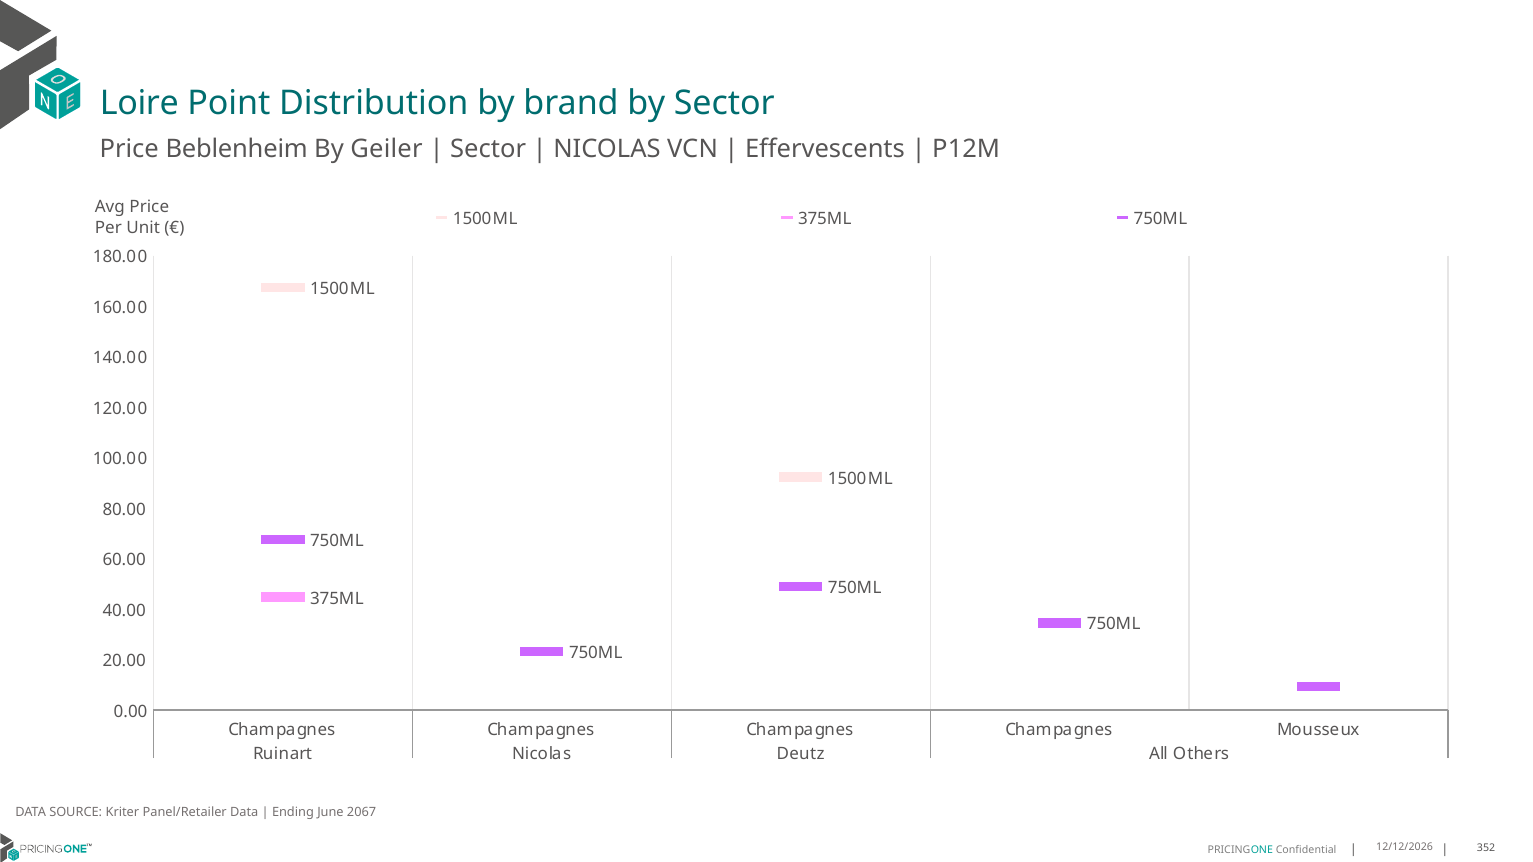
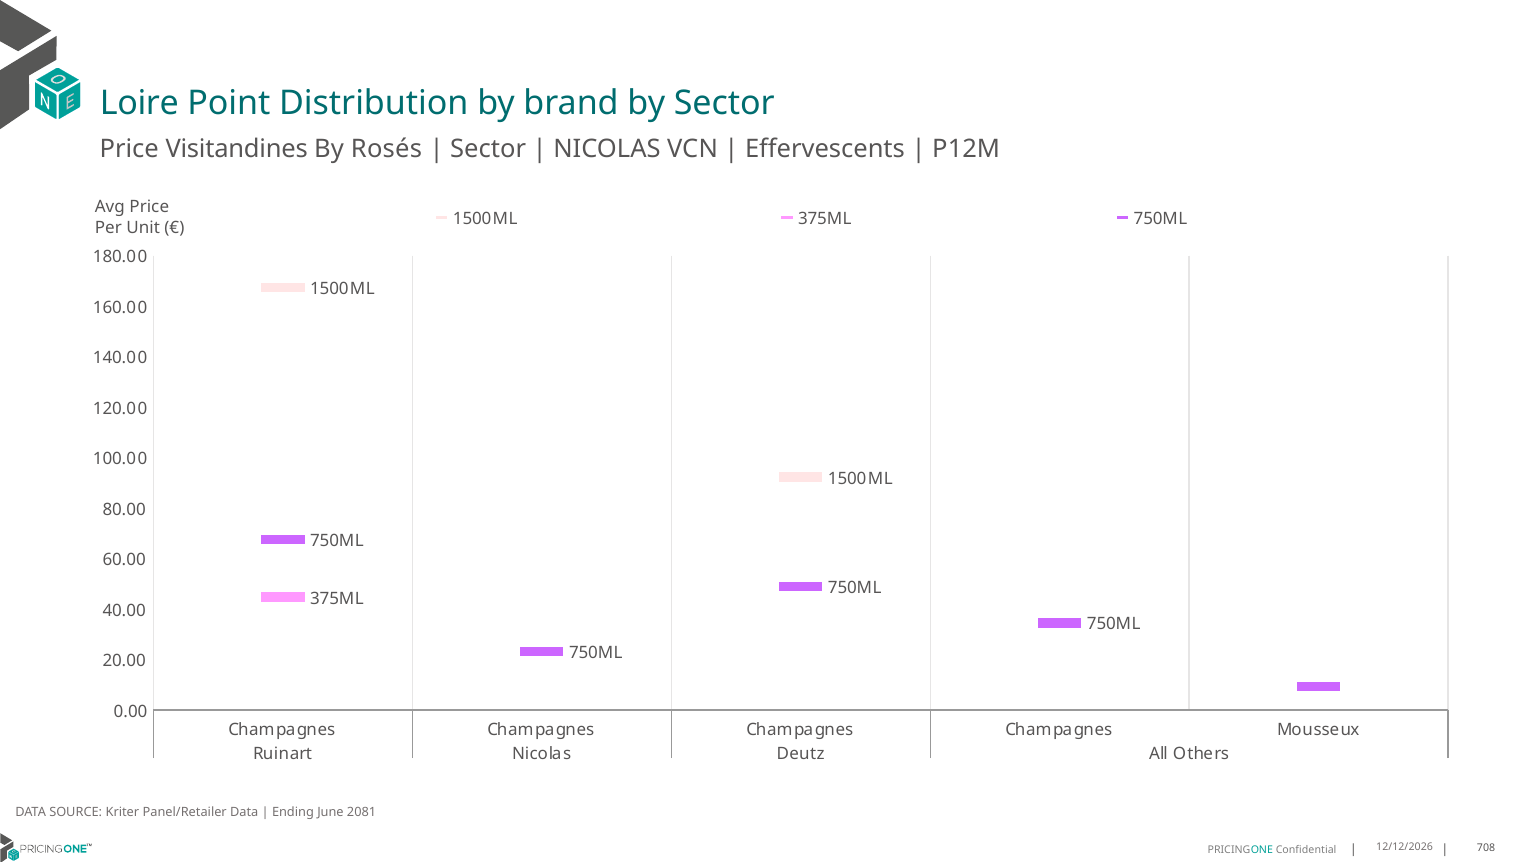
Beblenheim: Beblenheim -> Visitandines (237, 149)
Geiler: Geiler -> Rosés (386, 149)
2067: 2067 -> 2081 (362, 812)
352: 352 -> 708 (1486, 848)
